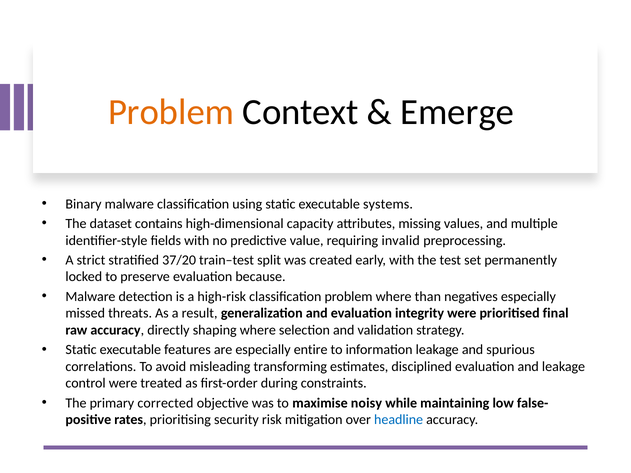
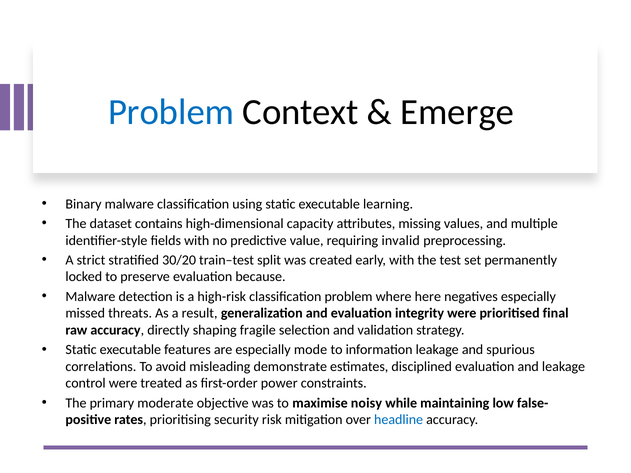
Problem colour: orange -> blue (171, 112)
systems: systems -> learning (388, 204)
37/20: 37/20 -> 30/20 (179, 260)
than: than -> here (428, 297)
shaping where: where -> fragile (258, 330)
entire: entire -> mode (311, 350)
transforming: transforming -> demonstrate (290, 367)
during: during -> power (279, 384)
corrected: corrected -> moderate (165, 403)
